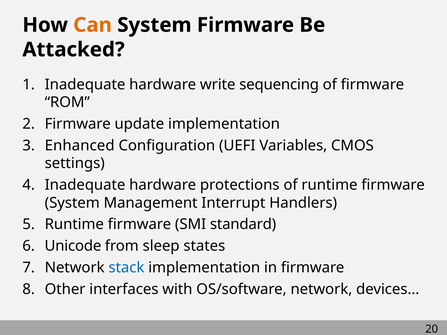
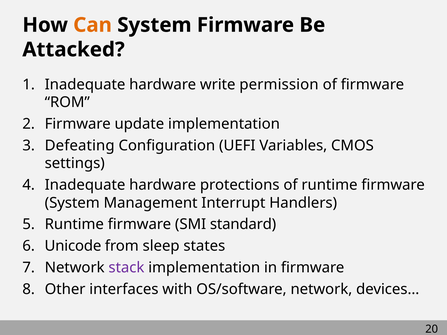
sequencing: sequencing -> permission (279, 84)
Enhanced: Enhanced -> Defeating (80, 146)
stack colour: blue -> purple (126, 268)
